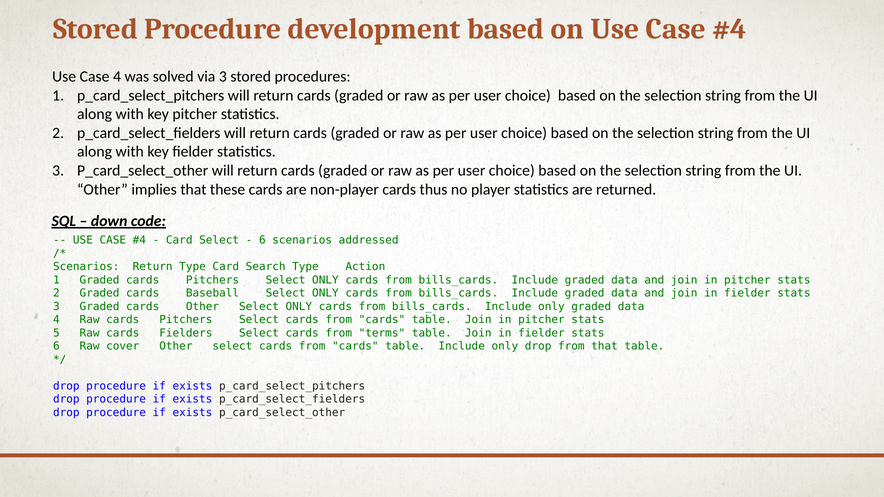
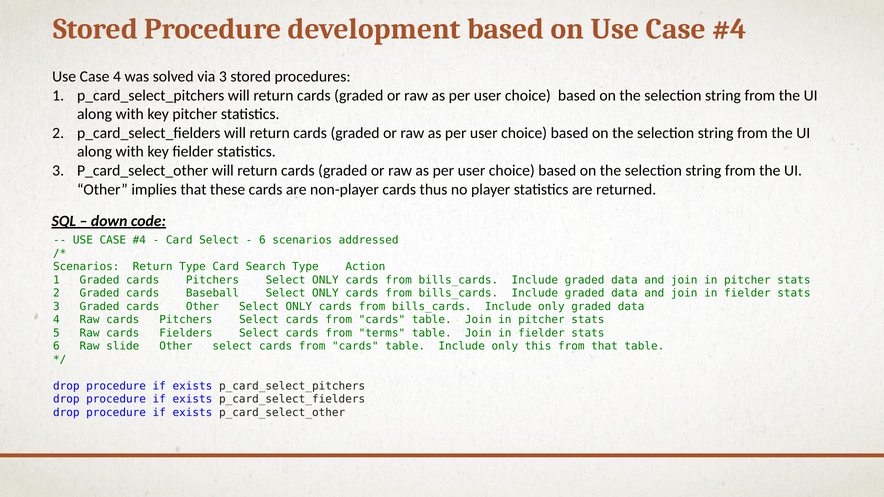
cover: cover -> slide (123, 346)
only drop: drop -> this (538, 346)
